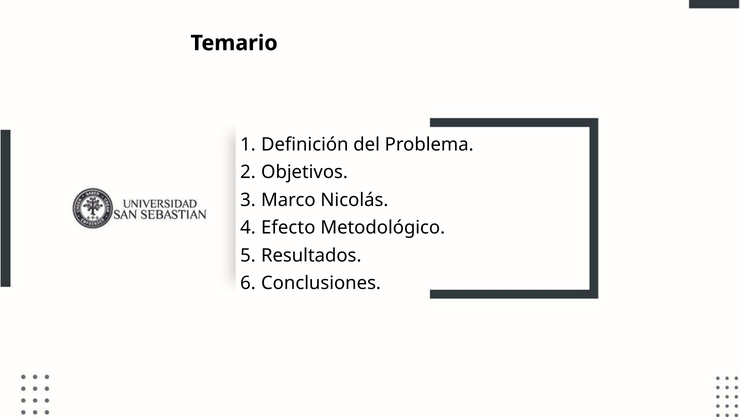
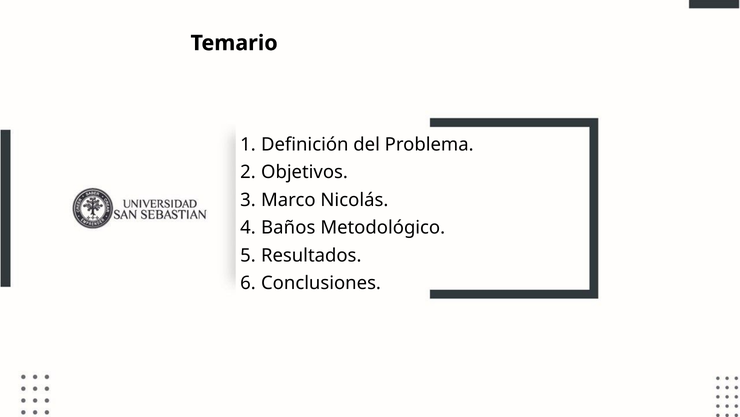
Efecto: Efecto -> Baños (288, 227)
